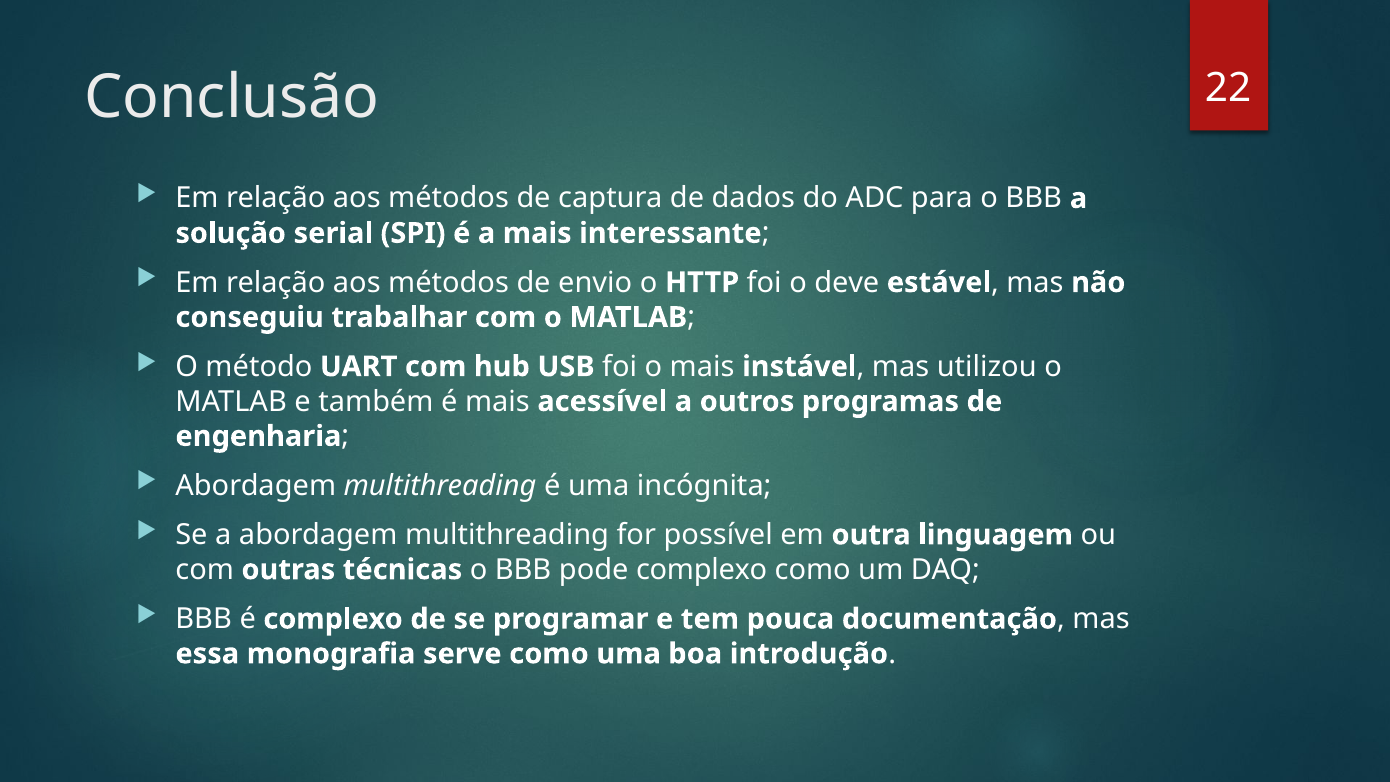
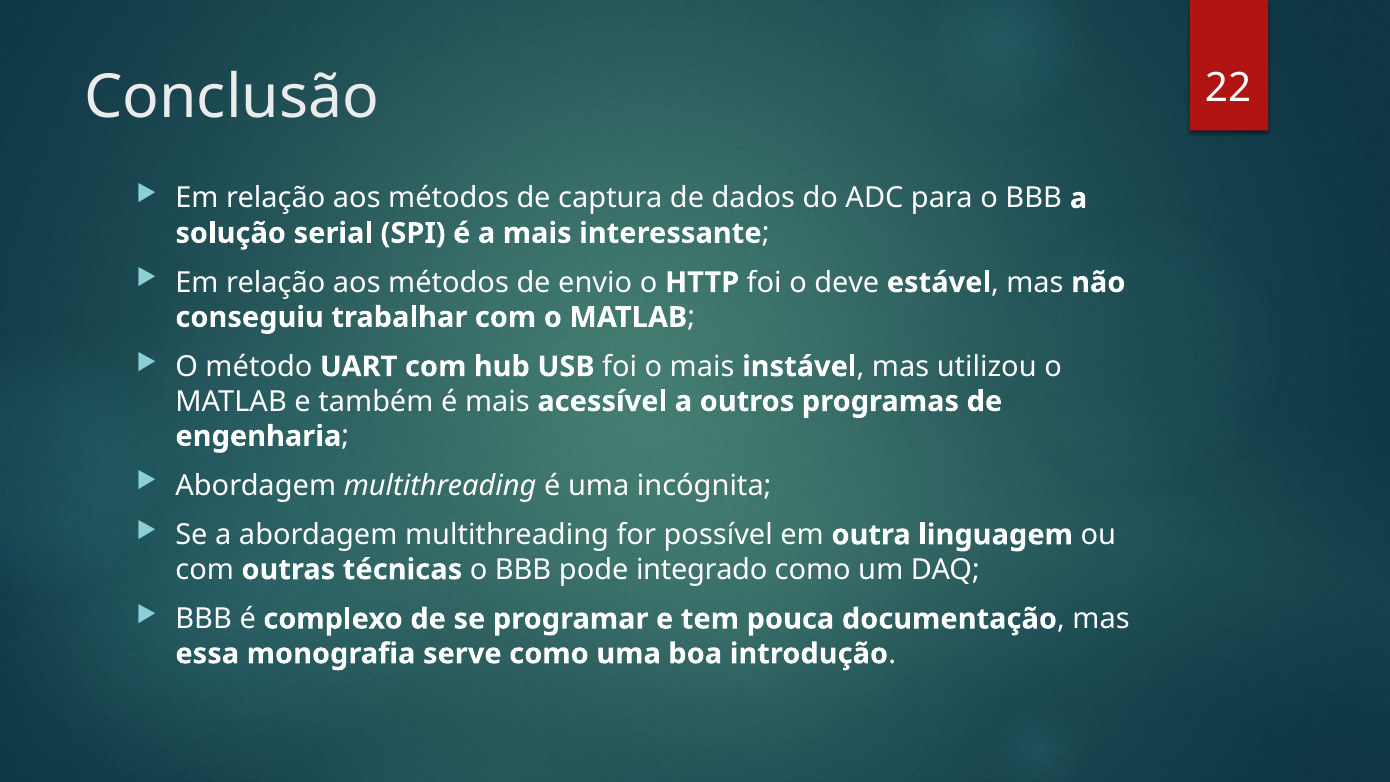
pode complexo: complexo -> integrado (702, 570)
